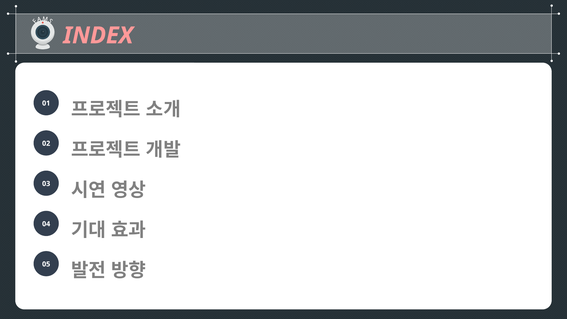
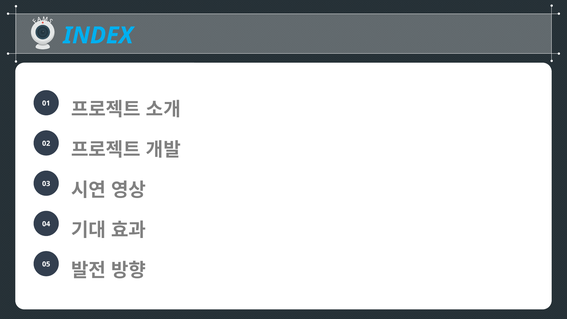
INDEX colour: pink -> light blue (98, 35)
